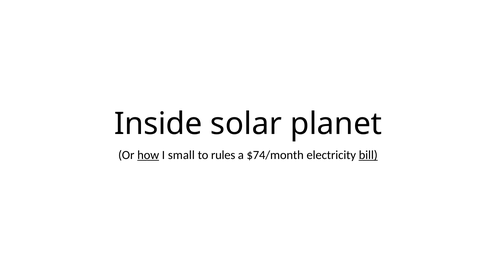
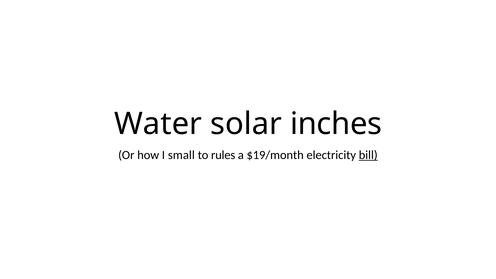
Inside: Inside -> Water (158, 124)
planet: planet -> inches (336, 124)
how underline: present -> none (148, 155)
$74/month: $74/month -> $19/month (275, 155)
